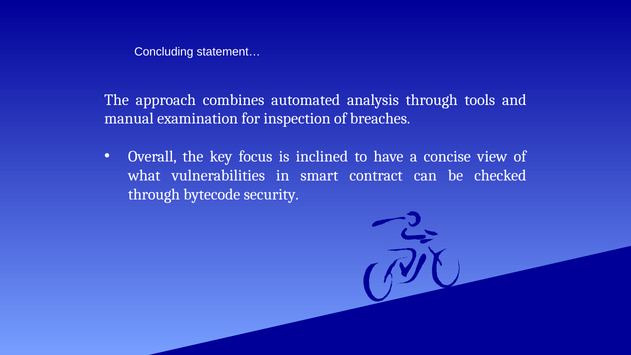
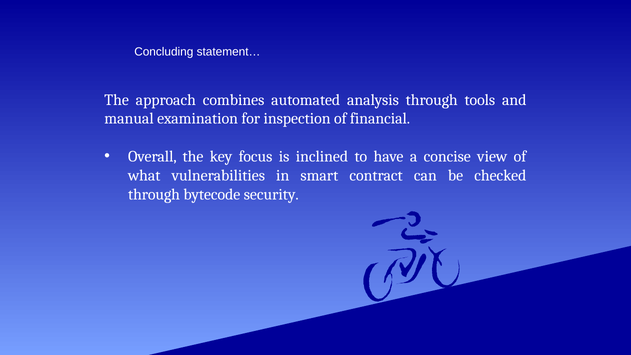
breaches: breaches -> financial (380, 119)
